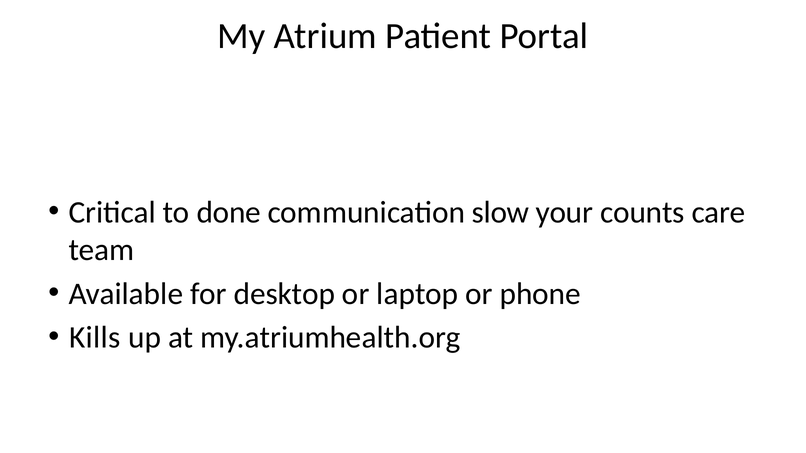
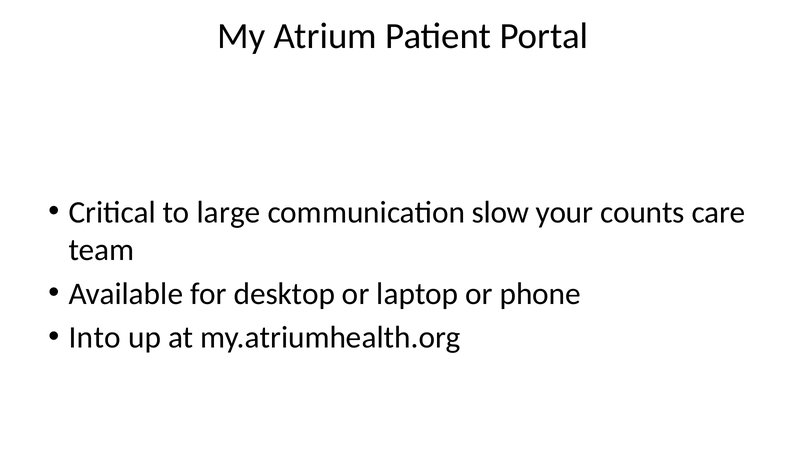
done: done -> large (229, 212)
Kills: Kills -> Into (95, 338)
